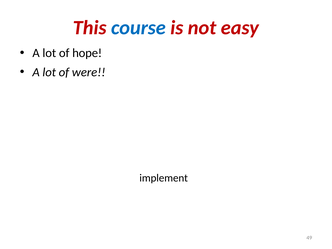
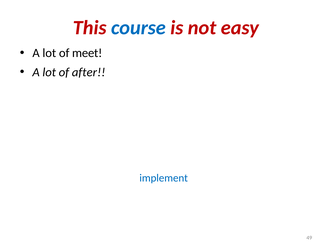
hope: hope -> meet (87, 53)
were: were -> after (89, 72)
implement colour: black -> blue (164, 178)
